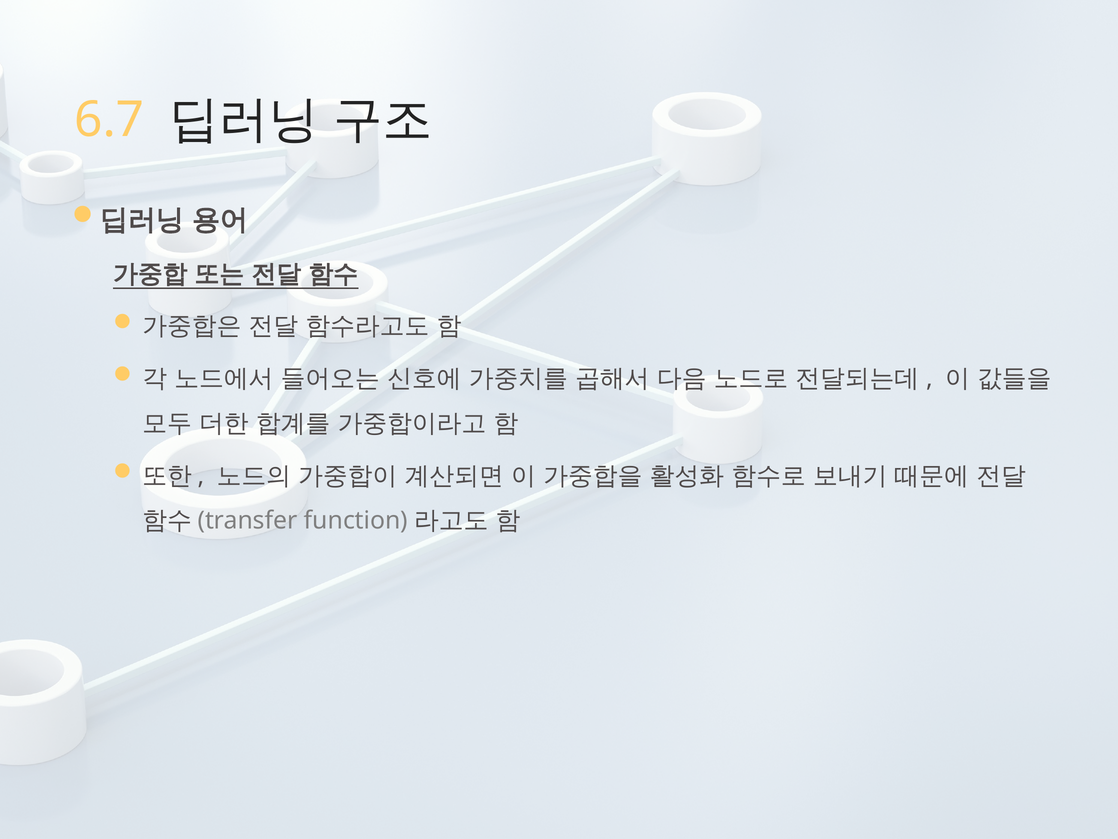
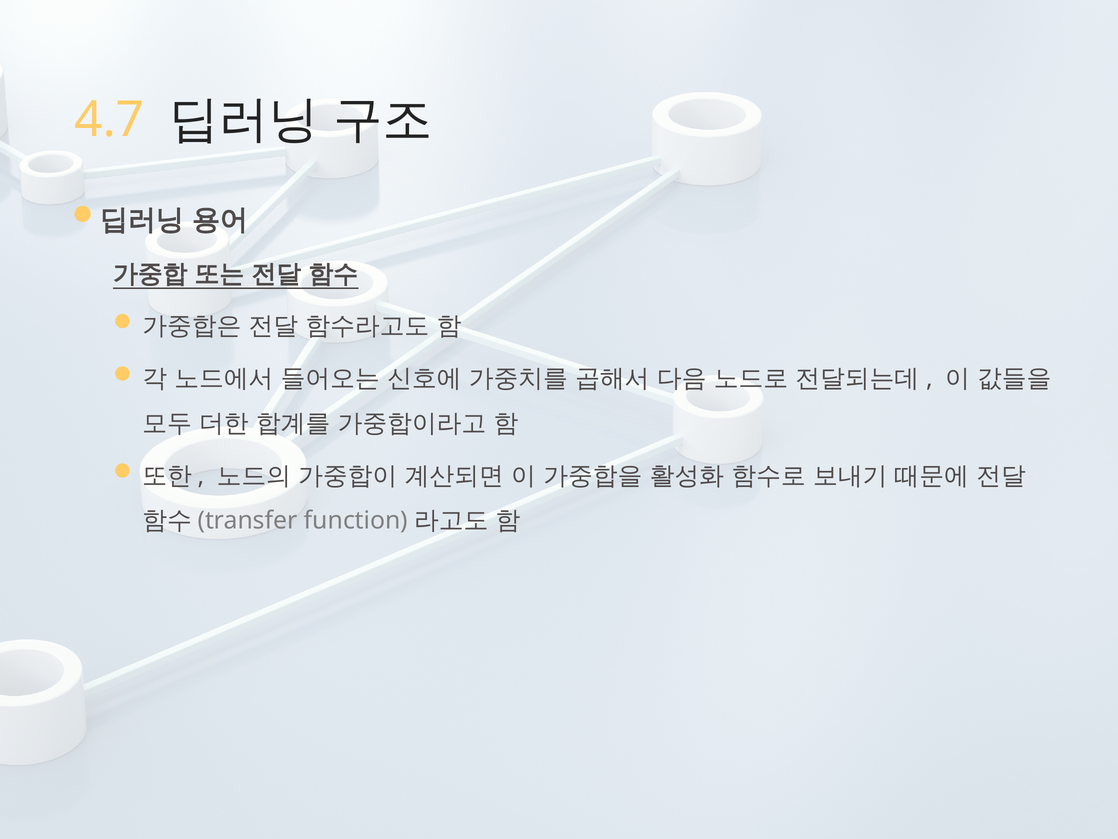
6.7: 6.7 -> 4.7 (109, 120)
